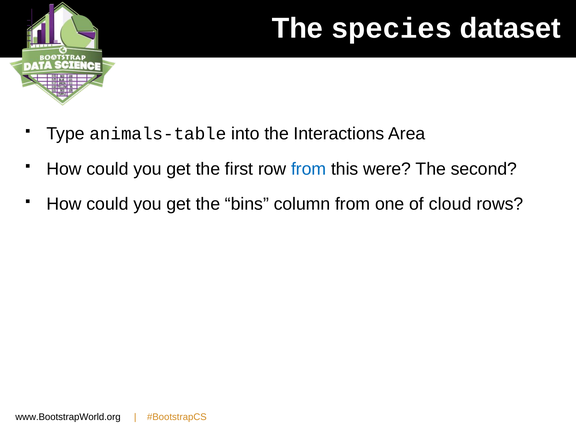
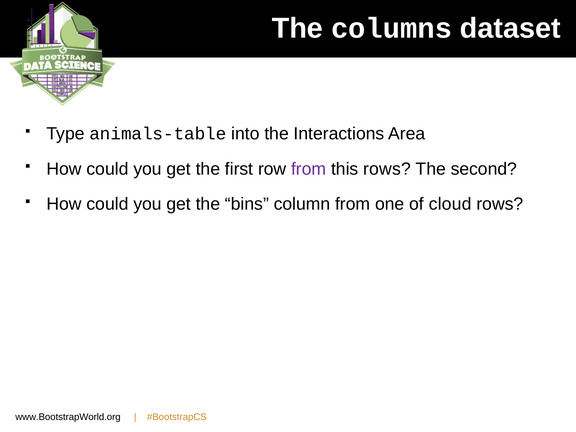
species: species -> columns (391, 28)
from colour: blue -> purple (309, 169)
this were: were -> rows (387, 169)
